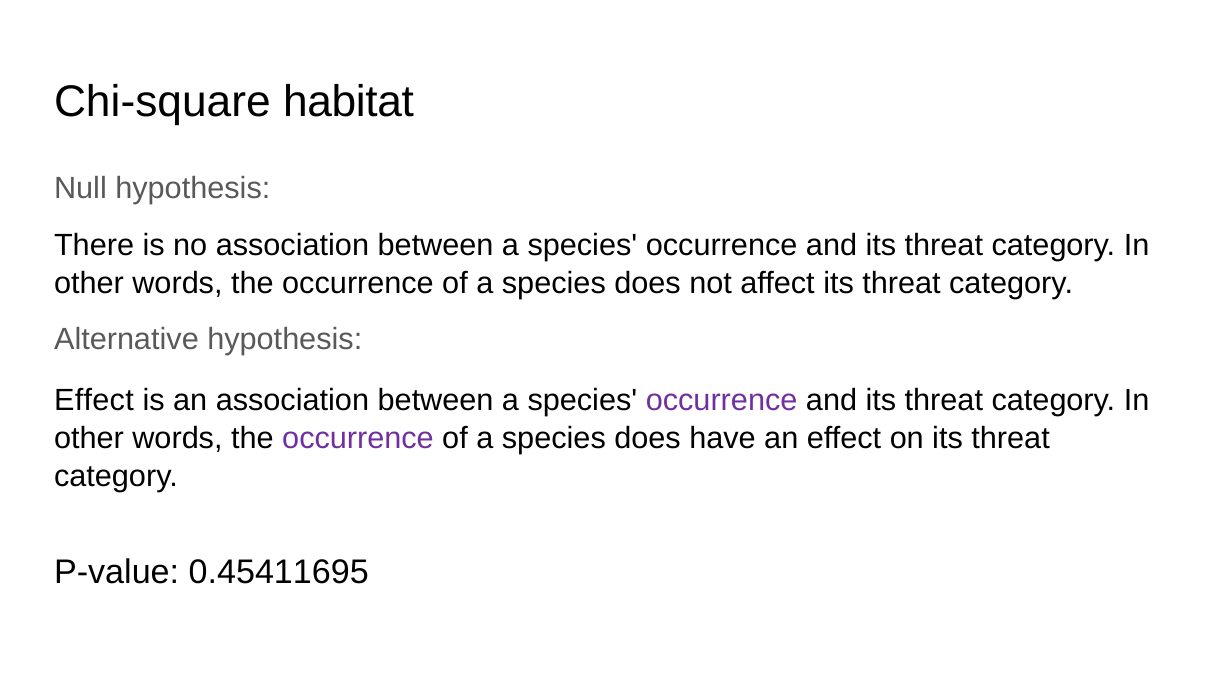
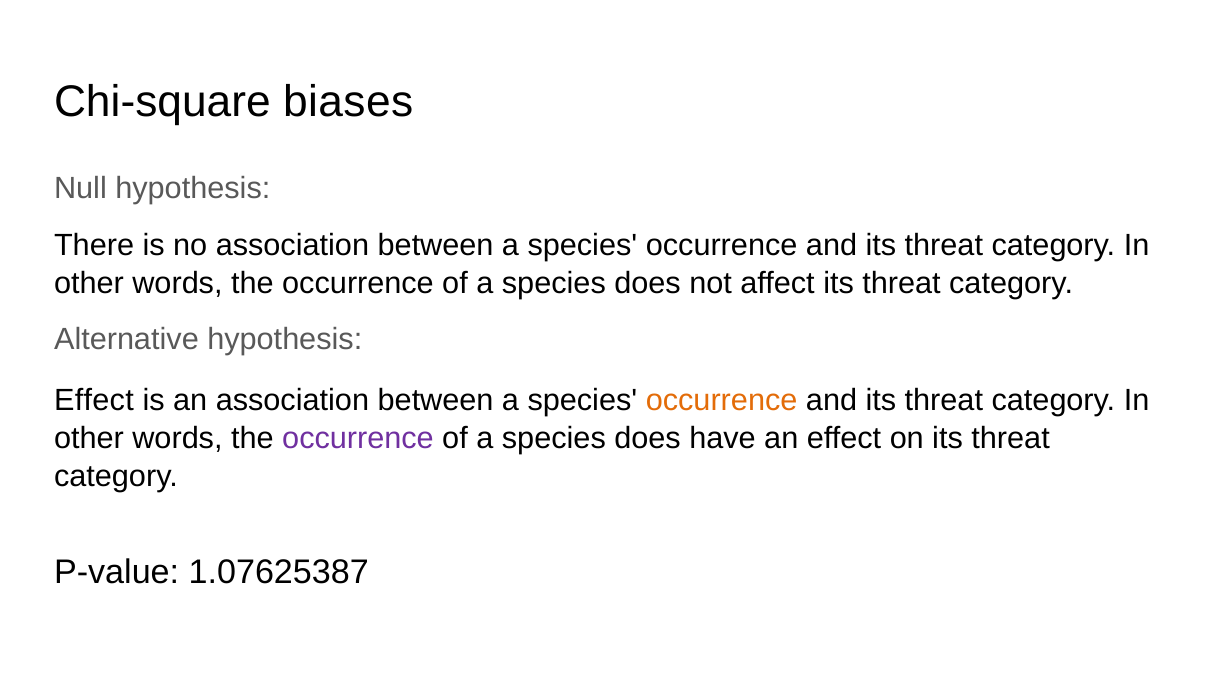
habitat: habitat -> biases (348, 102)
occurrence colour: purple -> orange (722, 401)
0.45411695: 0.45411695 -> 1.07625387 (279, 572)
